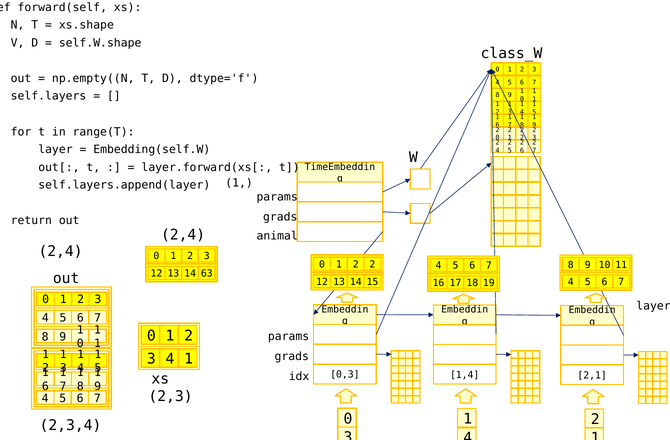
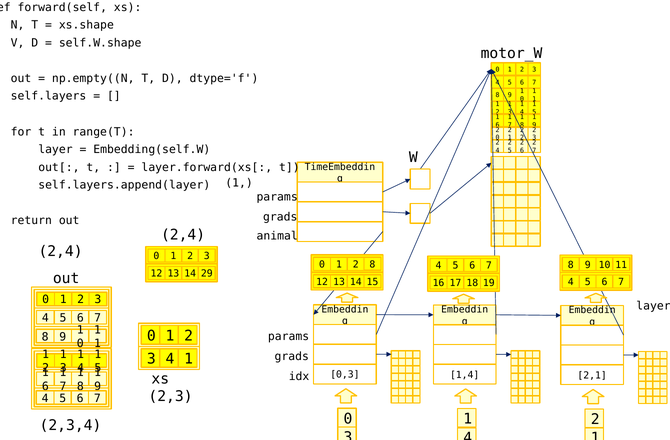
class_W: class_W -> motor_W (512, 54)
0 1 2 2: 2 -> 8 (372, 265)
63: 63 -> 29 (207, 274)
